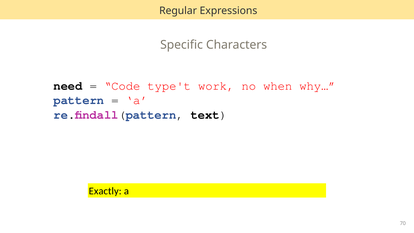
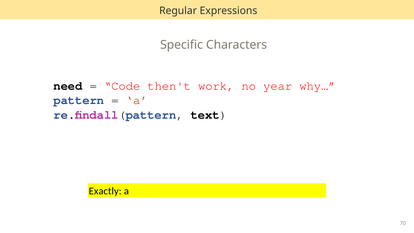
type't: type't -> then't (169, 86)
when: when -> year (278, 86)
